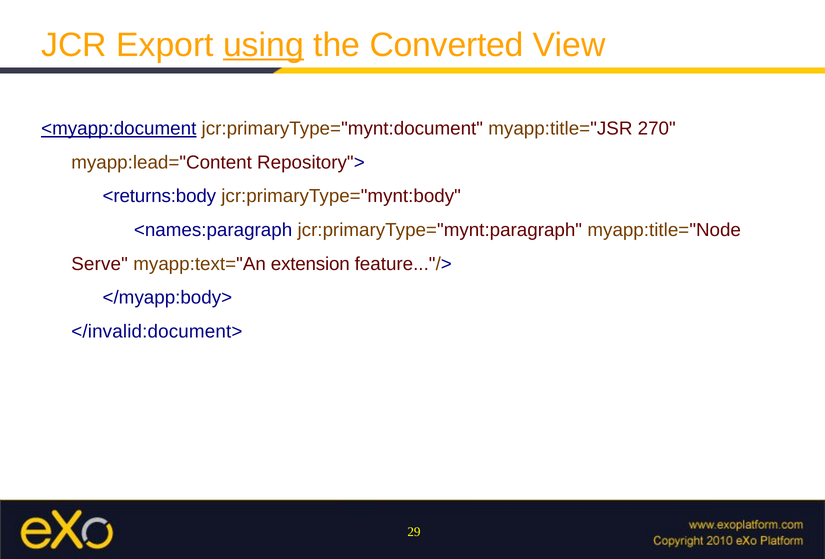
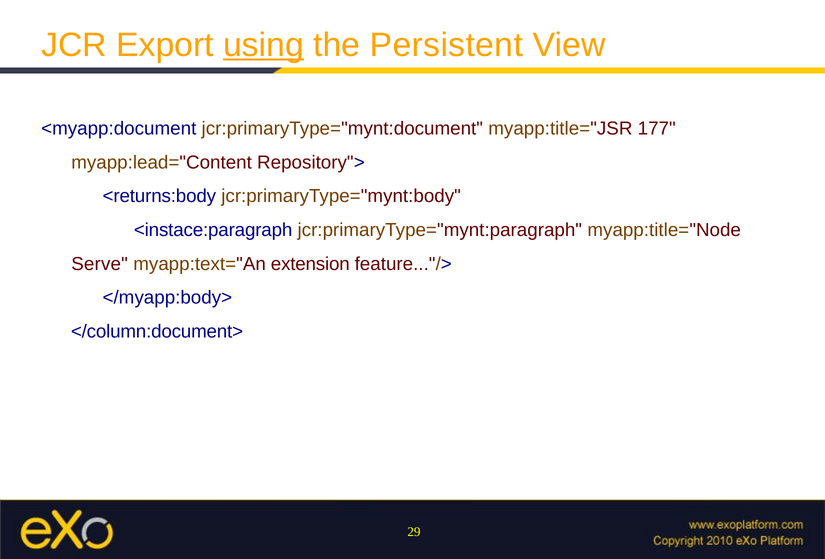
Converted: Converted -> Persistent (446, 45)
<myapp:document underline: present -> none (119, 129)
270: 270 -> 177 (657, 129)
<names:paragraph: <names:paragraph -> <instace:paragraph (213, 230)
</invalid:document>: </invalid:document> -> </column:document> (157, 331)
